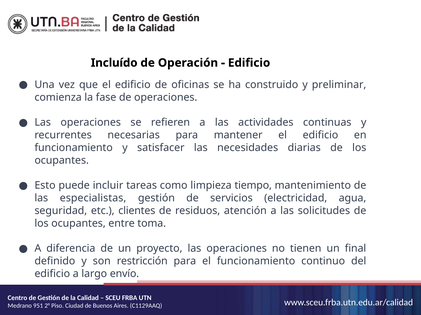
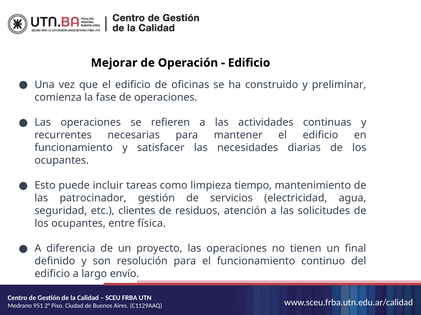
Incluído: Incluído -> Mejorar (114, 63)
especialistas: especialistas -> patrocinador (93, 199)
toma: toma -> física (152, 224)
restricción: restricción -> resolución (142, 262)
